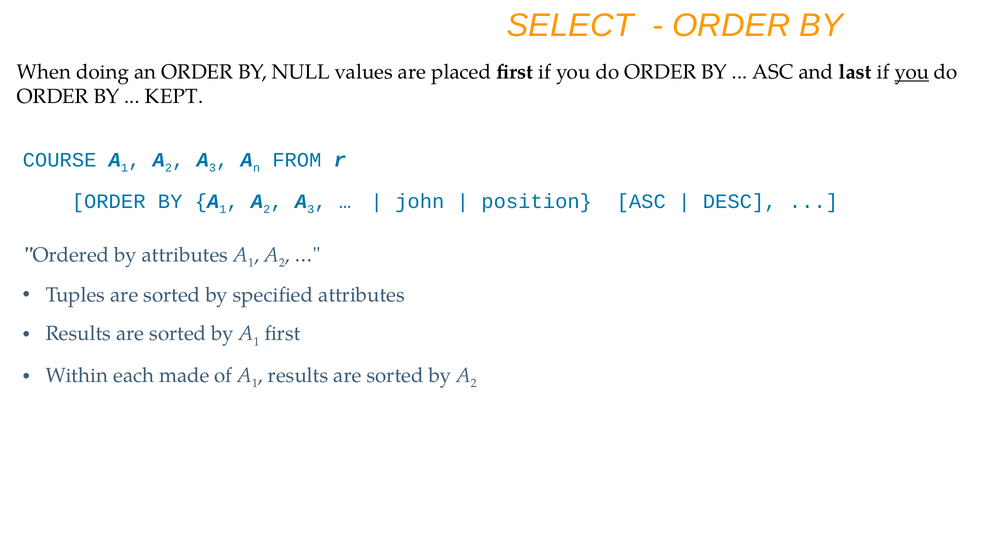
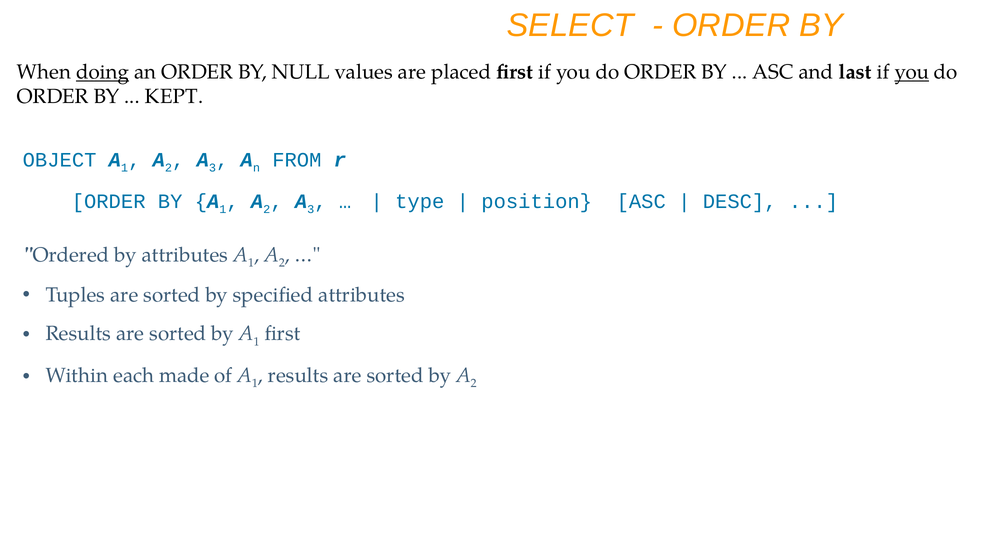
doing underline: none -> present (103, 72)
COURSE: COURSE -> OBJECT (60, 160)
john: john -> type (420, 202)
